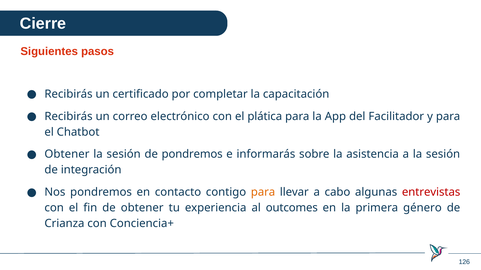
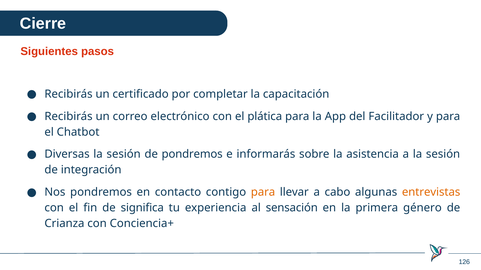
Obtener: Obtener -> Diversas (67, 155)
entrevistas colour: red -> orange (431, 193)
de obtener: obtener -> significa (142, 208)
outcomes: outcomes -> sensación (292, 208)
